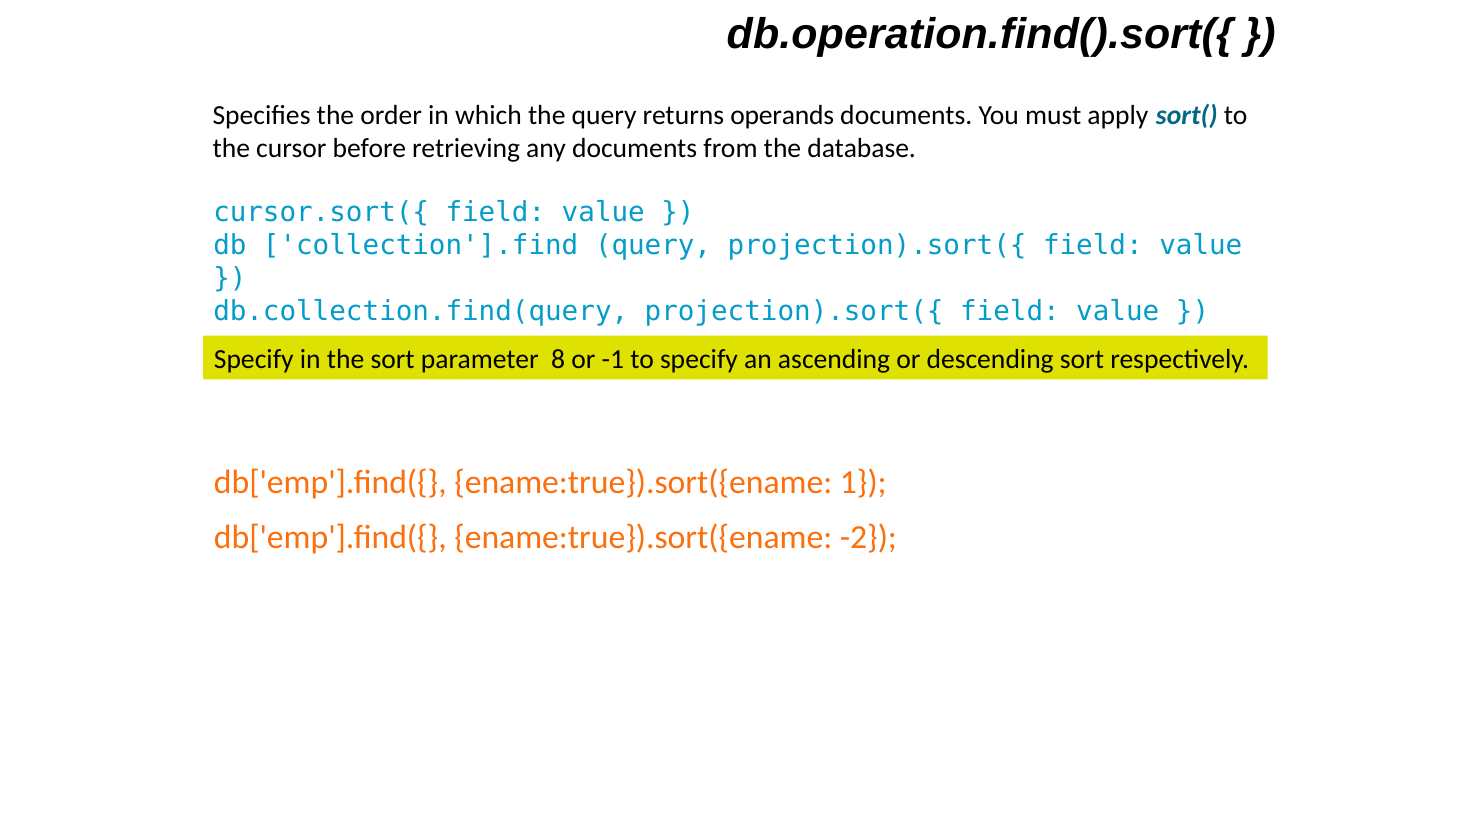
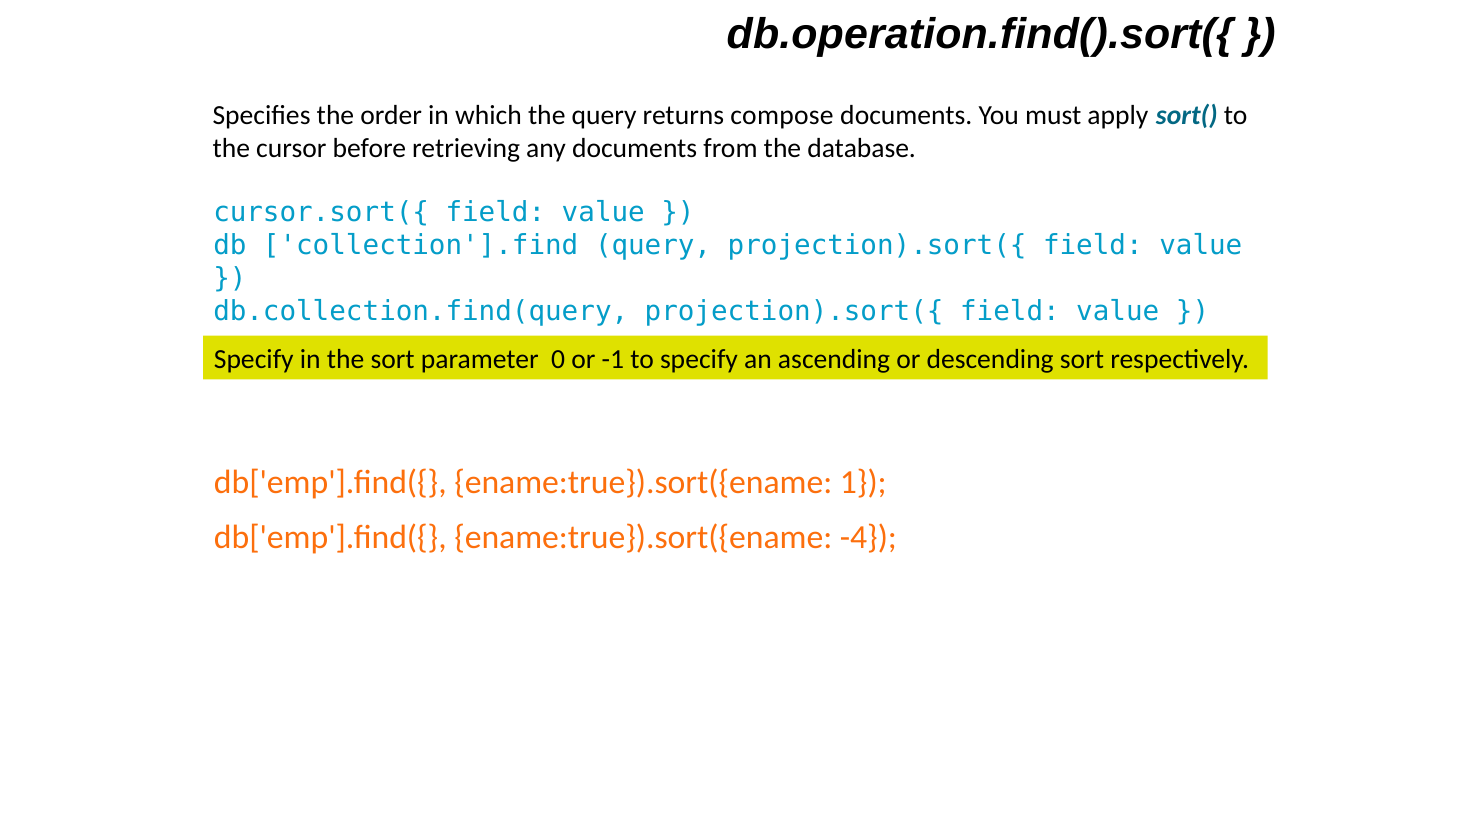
operands: operands -> compose (782, 116)
8: 8 -> 0 (558, 360)
-2: -2 -> -4 (868, 538)
